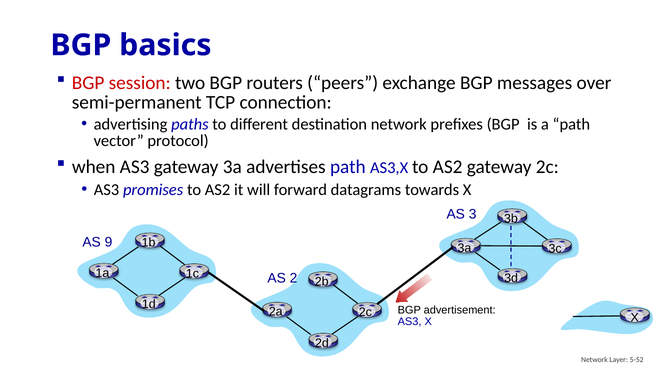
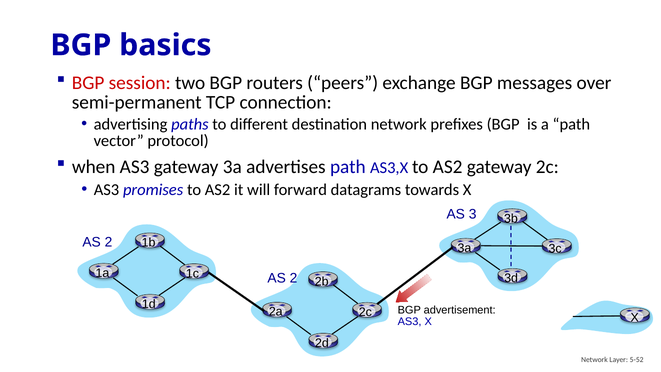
9: 9 -> 2 (108, 242)
